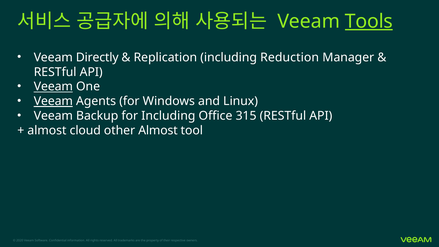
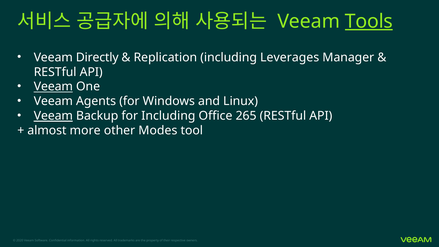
Reduction: Reduction -> Leverages (290, 57)
Veeam underline: present -> none (53, 101)
Veeam underline: none -> present (53, 116)
315: 315 -> 265 (246, 116)
cloud: cloud -> more (85, 131)
other Almost: Almost -> Modes (158, 131)
